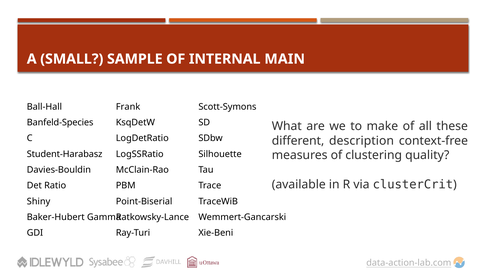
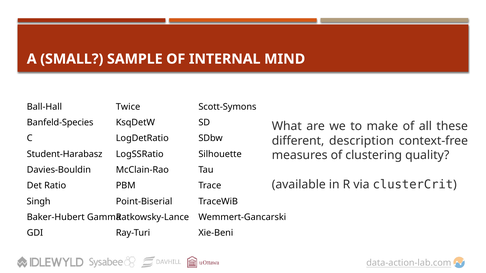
MAIN: MAIN -> MIND (285, 59)
Frank: Frank -> Twice (128, 107)
Shiny: Shiny -> Singh (39, 202)
